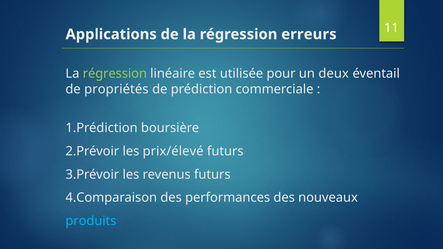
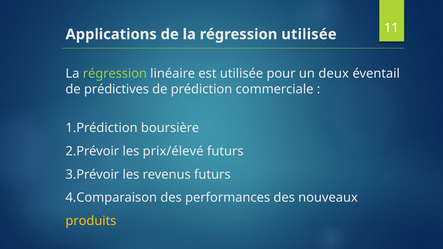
régression erreurs: erreurs -> utilisée (309, 34)
propriétés: propriétés -> prédictives (117, 89)
produits colour: light blue -> yellow (91, 221)
